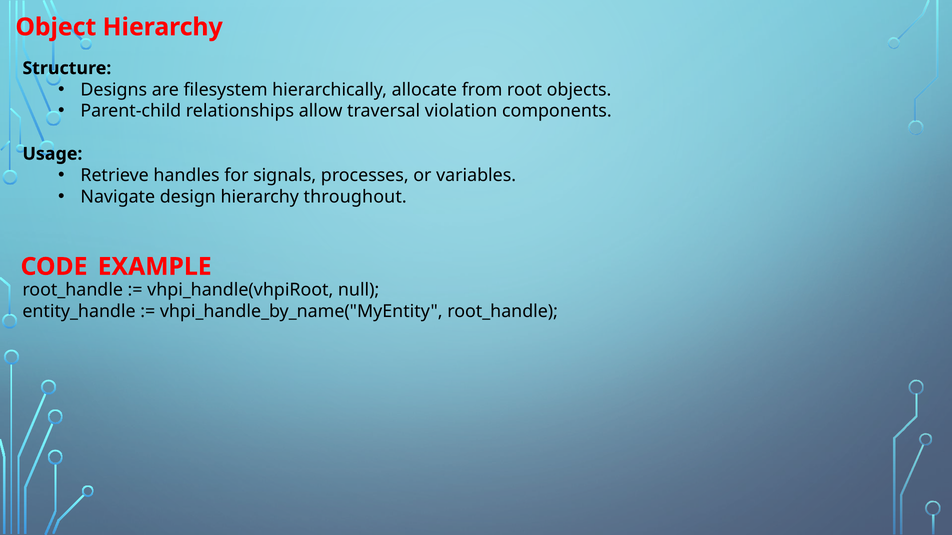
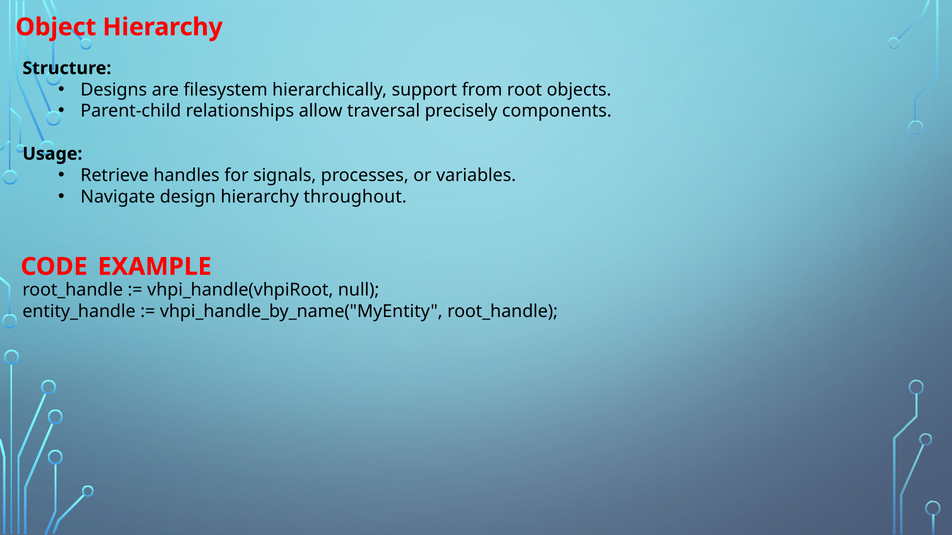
allocate: allocate -> support (424, 90)
violation: violation -> precisely (461, 111)
